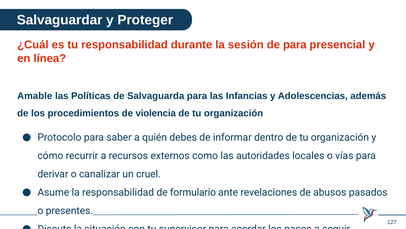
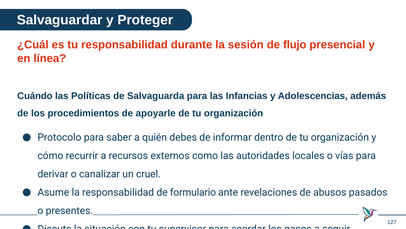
de para: para -> flujo (295, 45)
Amable: Amable -> Cuándo (35, 96)
violencia: violencia -> apoyarle (156, 113)
